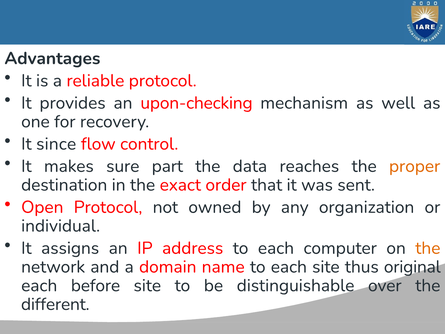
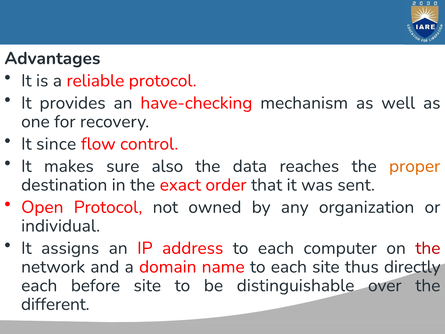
upon-checking: upon-checking -> have-checking (196, 103)
part: part -> also (167, 166)
the colour: orange -> red (428, 248)
original: original -> directly (412, 267)
